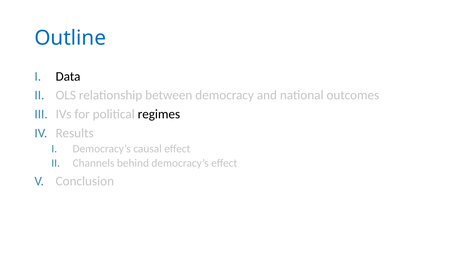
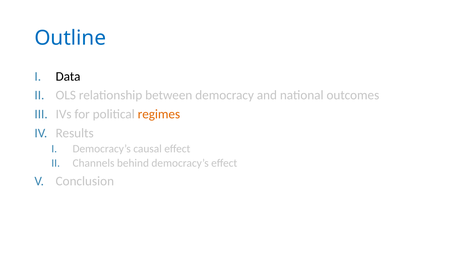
regimes colour: black -> orange (159, 114)
